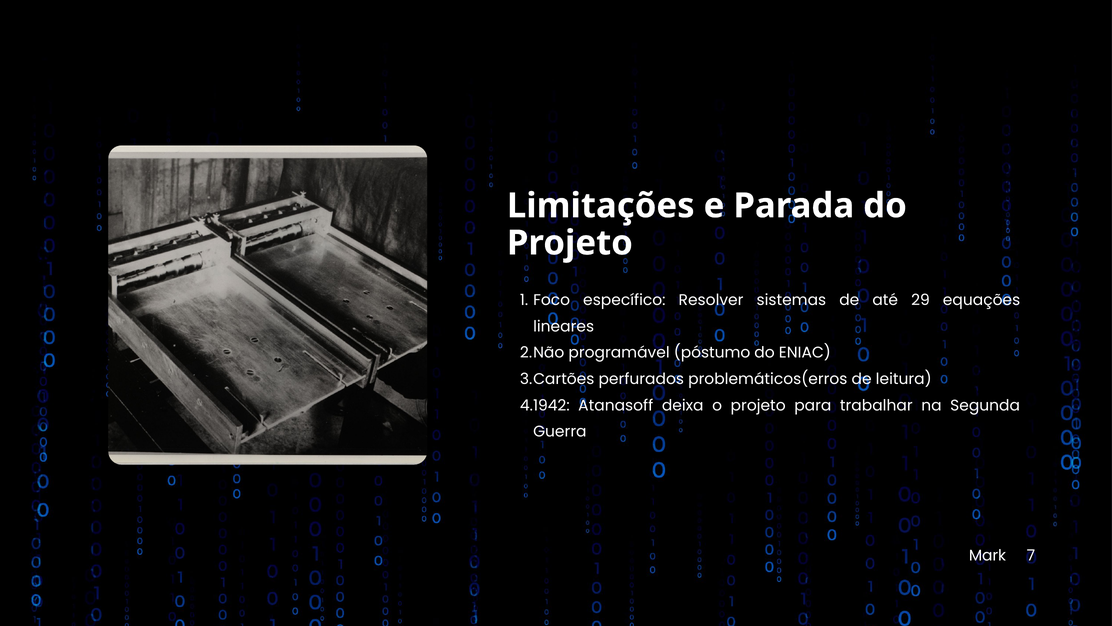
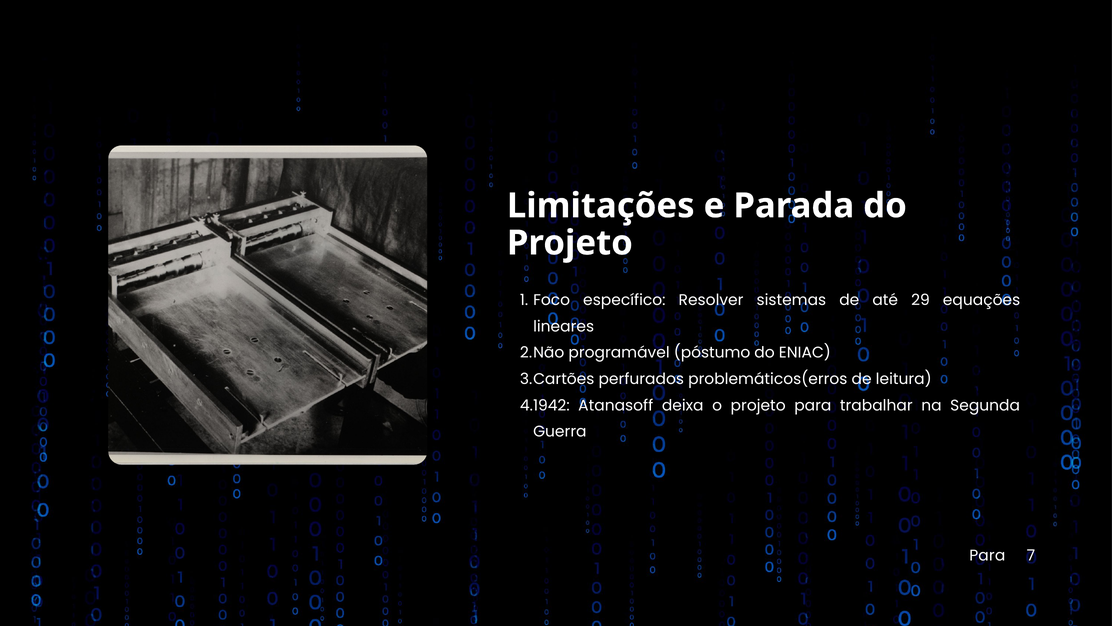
Mark: Mark -> Para (987, 555)
